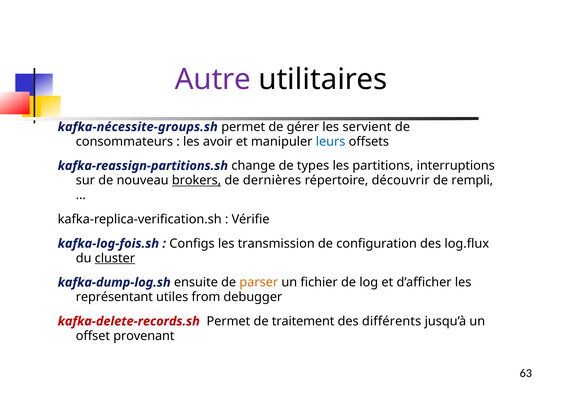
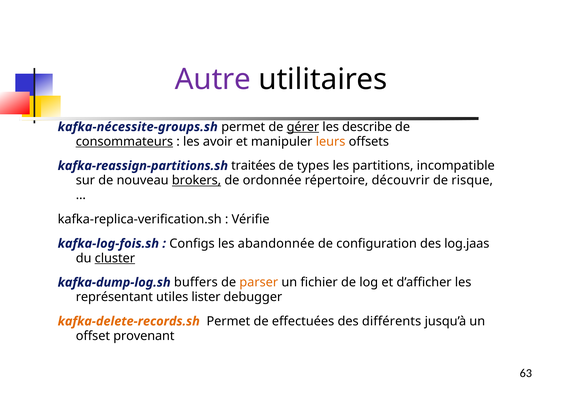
gérer underline: none -> present (303, 127)
servient: servient -> describe (367, 127)
consommateurs underline: none -> present (124, 142)
leurs colour: blue -> orange (331, 142)
change: change -> traitées (253, 166)
interruptions: interruptions -> incompatible (456, 166)
dernières: dernières -> ordonnée (272, 181)
rempli: rempli -> risque (472, 181)
transmission: transmission -> abandonnée (276, 244)
log.flux: log.flux -> log.jaas (467, 244)
ensuite: ensuite -> buffers (196, 283)
from: from -> lister (206, 297)
kafka-delete-records.sh colour: red -> orange (129, 322)
traitement: traitement -> effectuées (303, 322)
